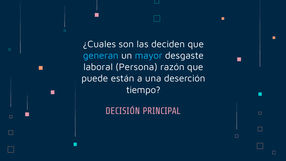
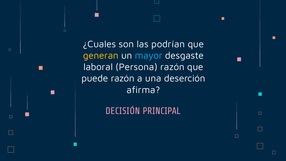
deciden: deciden -> podrían (168, 44)
generan colour: light blue -> yellow (101, 55)
puede están: están -> razón (123, 78)
tiempo: tiempo -> afirma (143, 90)
